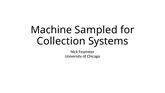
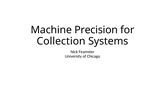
Sampled: Sampled -> Precision (96, 30)
